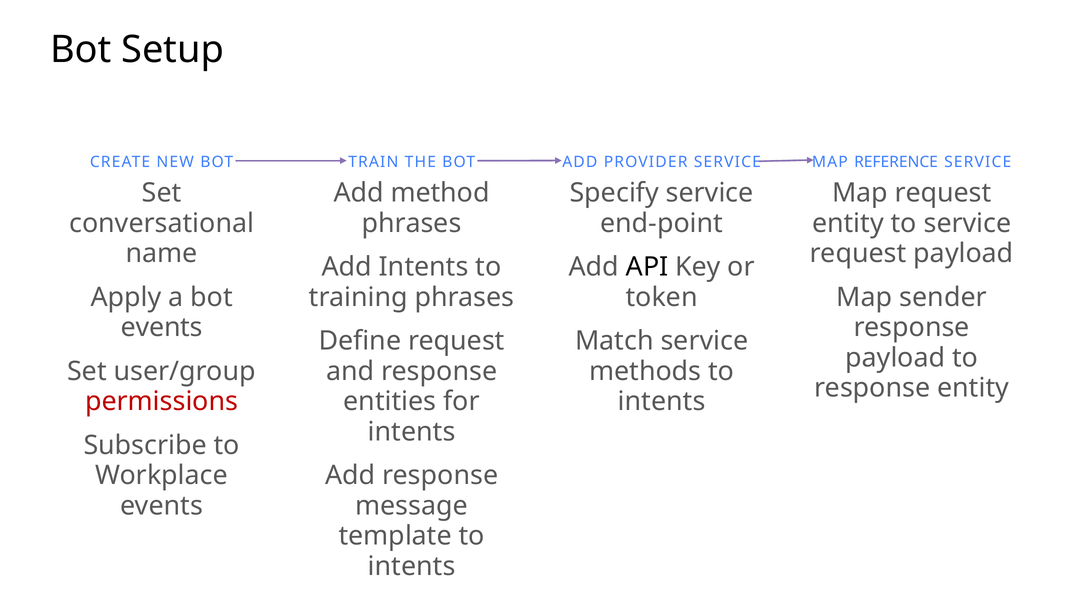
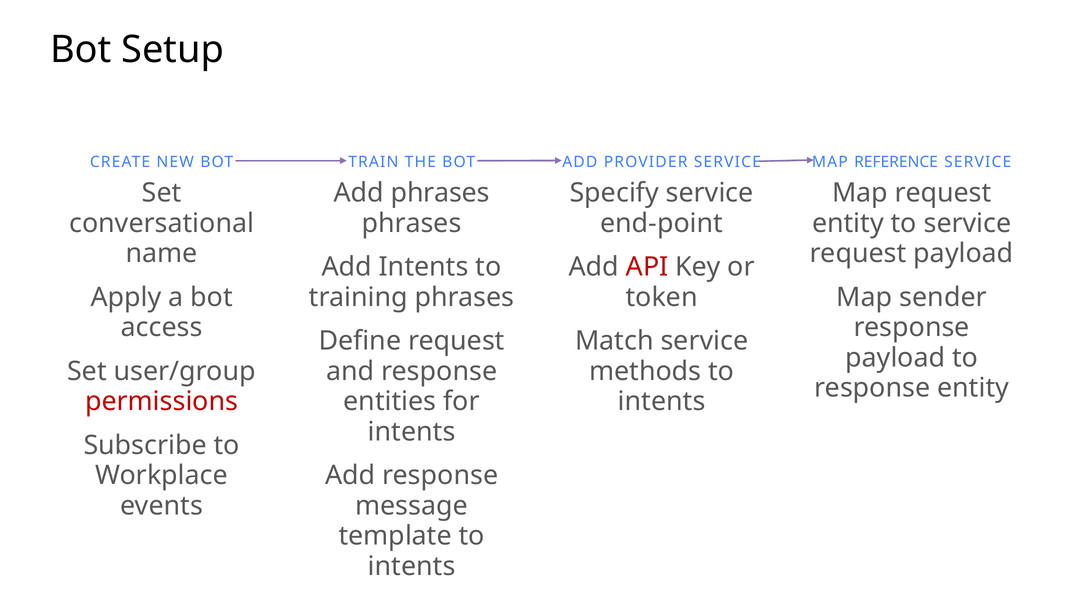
method: method -> phrases (440, 193)
API colour: black -> red (647, 267)
events: events -> access (162, 328)
